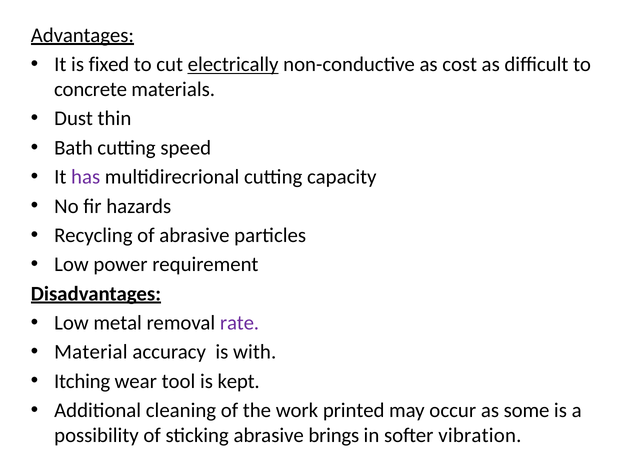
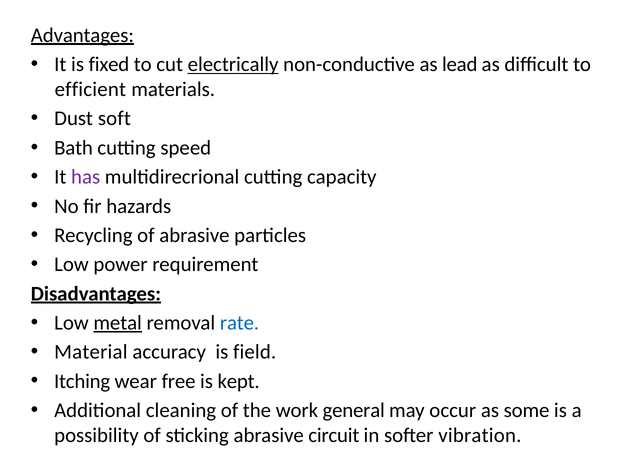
cost: cost -> lead (460, 64)
concrete: concrete -> efficient (90, 89)
thin: thin -> soft (114, 119)
metal underline: none -> present (118, 323)
rate colour: purple -> blue (240, 323)
with: with -> field (255, 352)
tool: tool -> free (179, 381)
printed: printed -> general (354, 410)
brings: brings -> circuit (334, 435)
